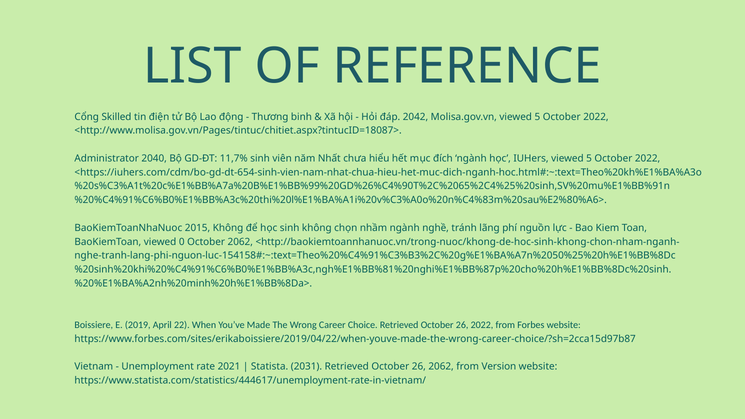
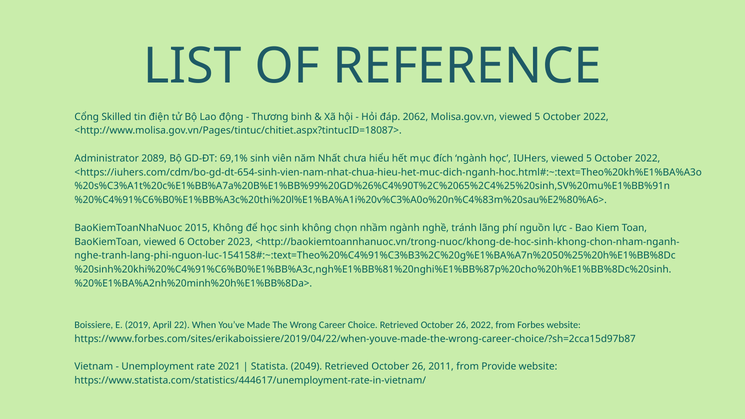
2042: 2042 -> 2062 (415, 117)
2040: 2040 -> 2089 (154, 158)
11,7%: 11,7% -> 69,1% (234, 158)
0: 0 -> 6 (182, 242)
October 2062: 2062 -> 2023 (240, 242)
2031: 2031 -> 2049 (306, 367)
26 2062: 2062 -> 2011 (441, 367)
Version: Version -> Provide (499, 367)
